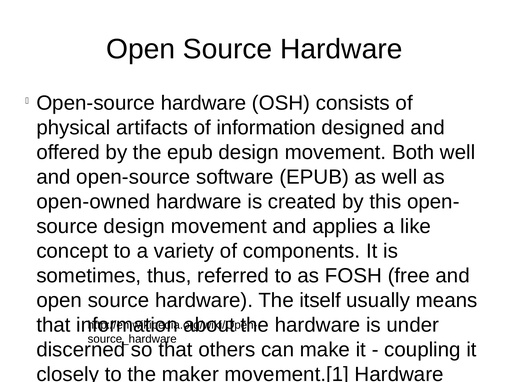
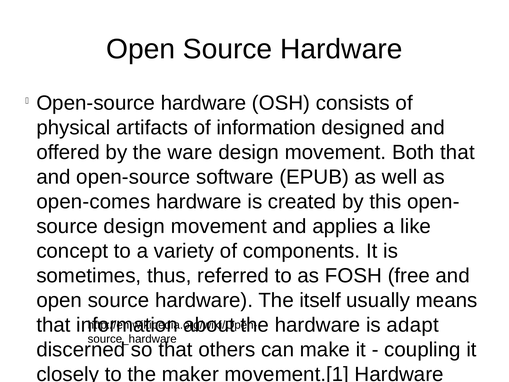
the epub: epub -> ware (190, 152)
Both well: well -> that (457, 152)
open-owned: open-owned -> open-comes (93, 202)
is under: under -> adapt (413, 325)
